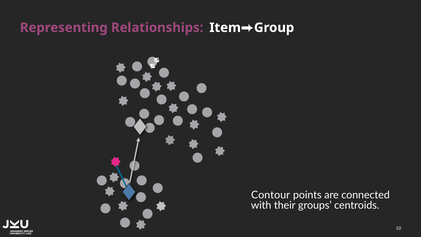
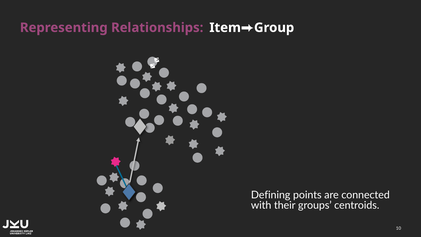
Contour: Contour -> Defining (271, 195)
